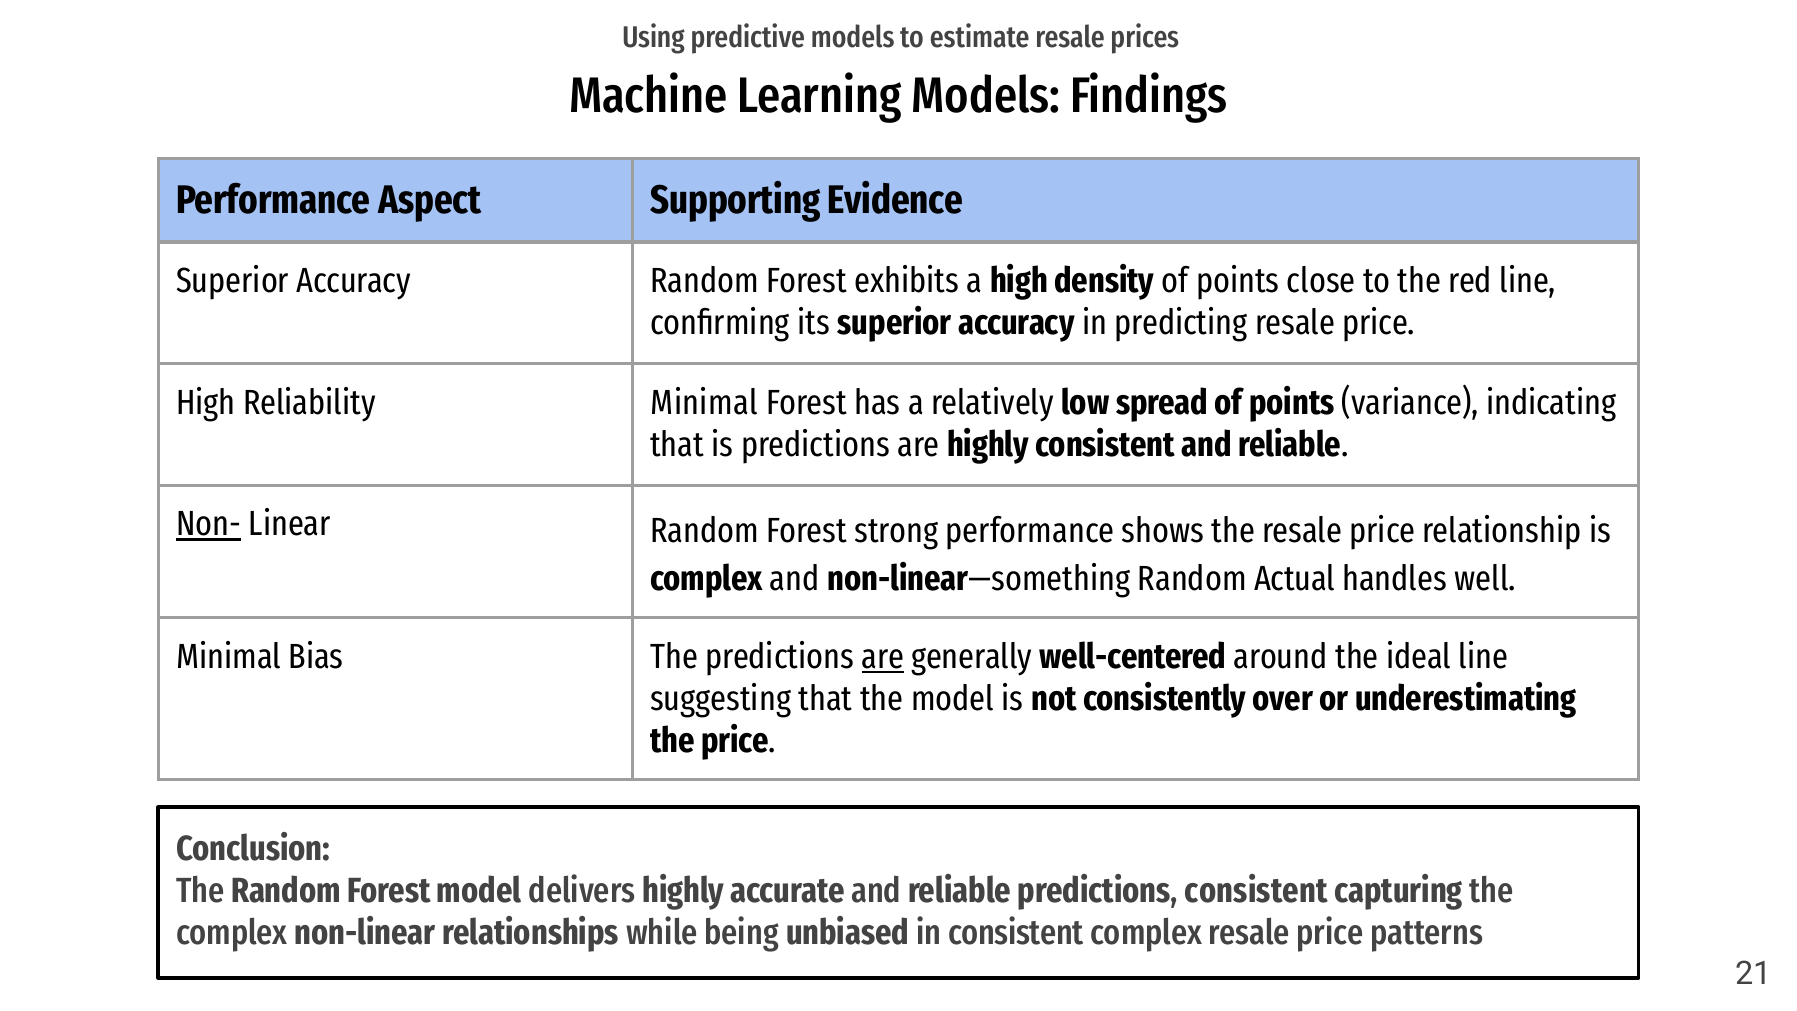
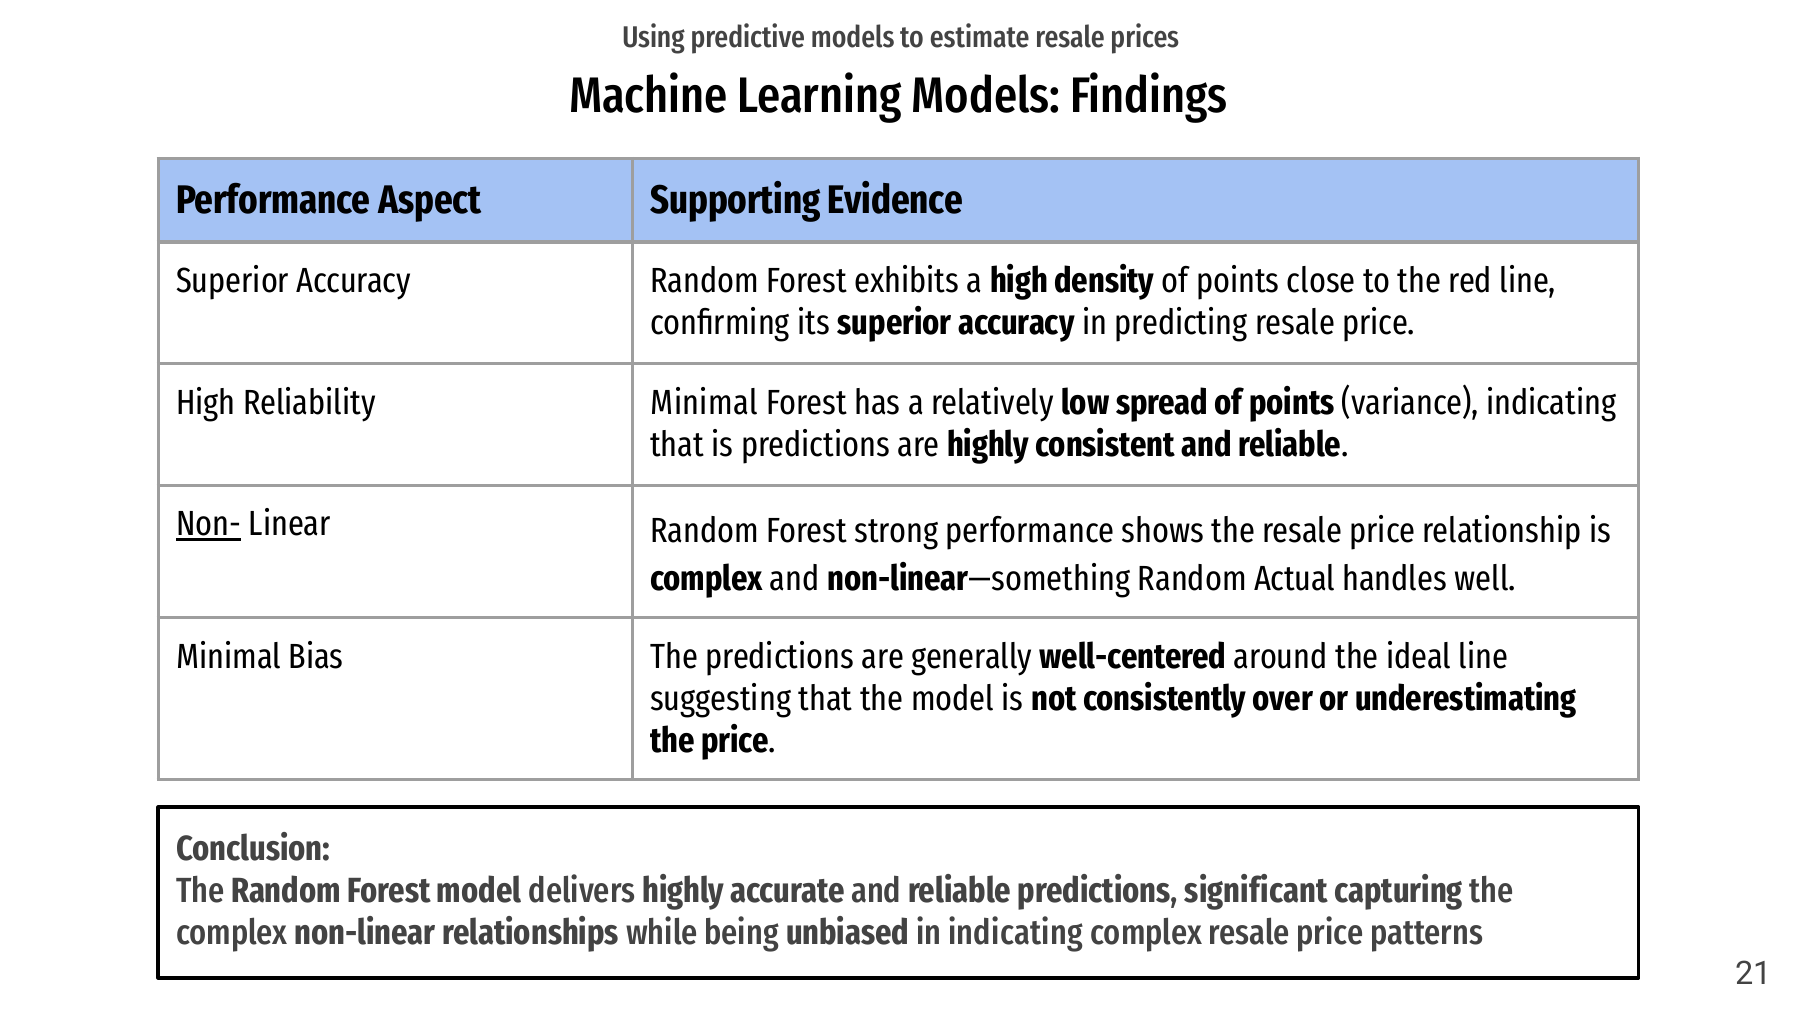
are underline: present -> none (883, 657)
predictions consistent: consistent -> significant (1256, 890)
in consistent: consistent -> indicating (1016, 932)
